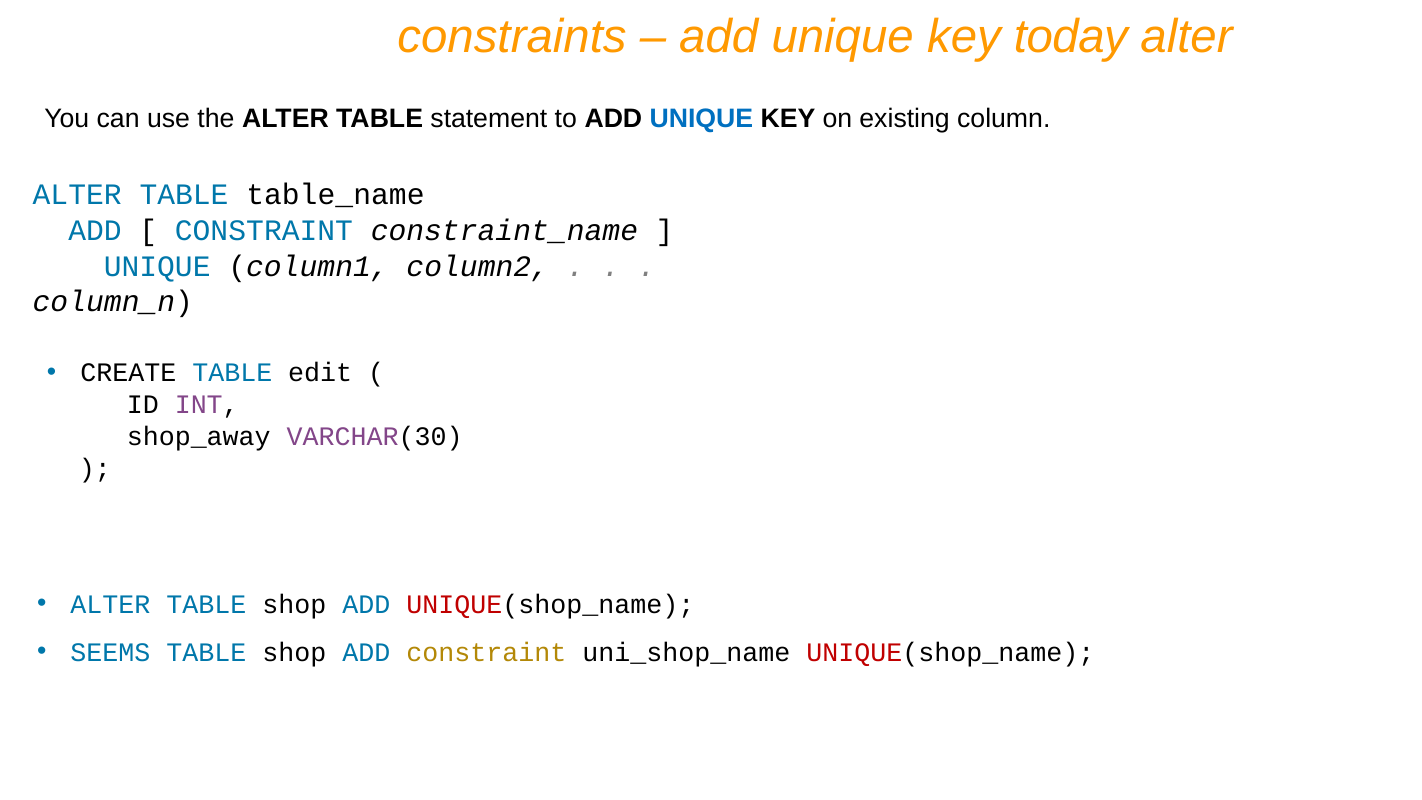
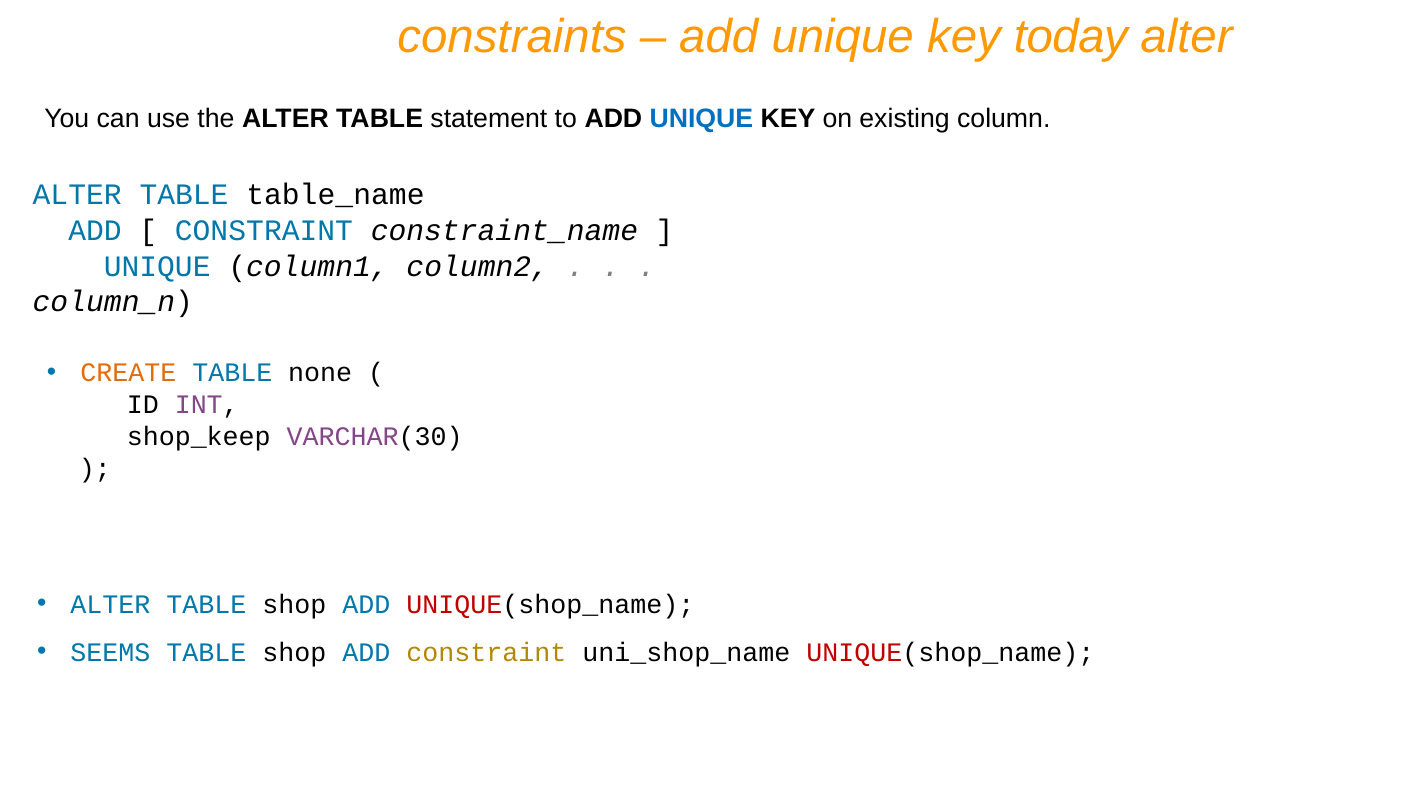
CREATE colour: black -> orange (128, 373)
edit: edit -> none (320, 373)
shop_away: shop_away -> shop_keep (199, 437)
